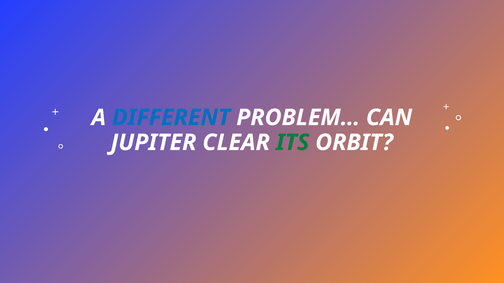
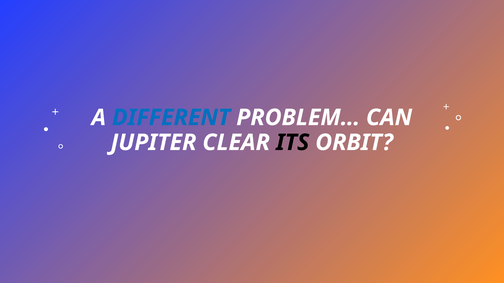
ITS colour: green -> black (293, 143)
